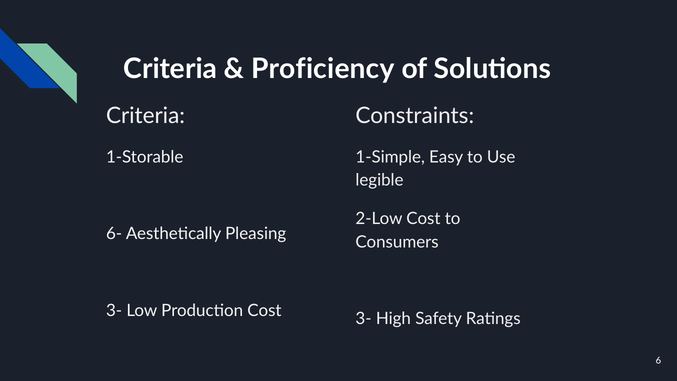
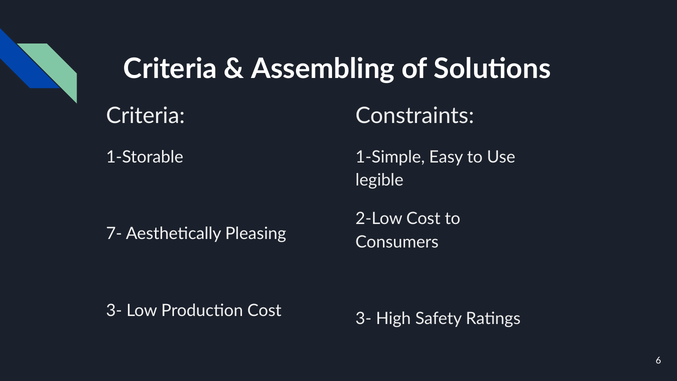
Proficiency: Proficiency -> Assembling (323, 69)
6-: 6- -> 7- (114, 234)
